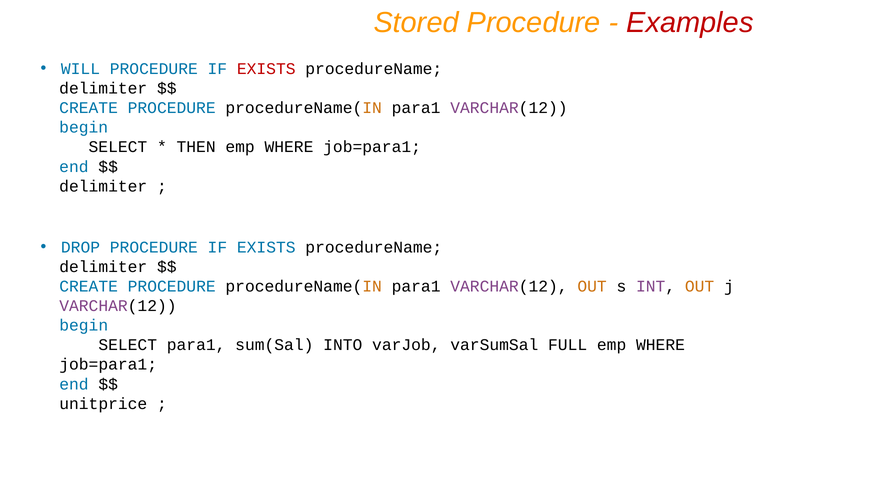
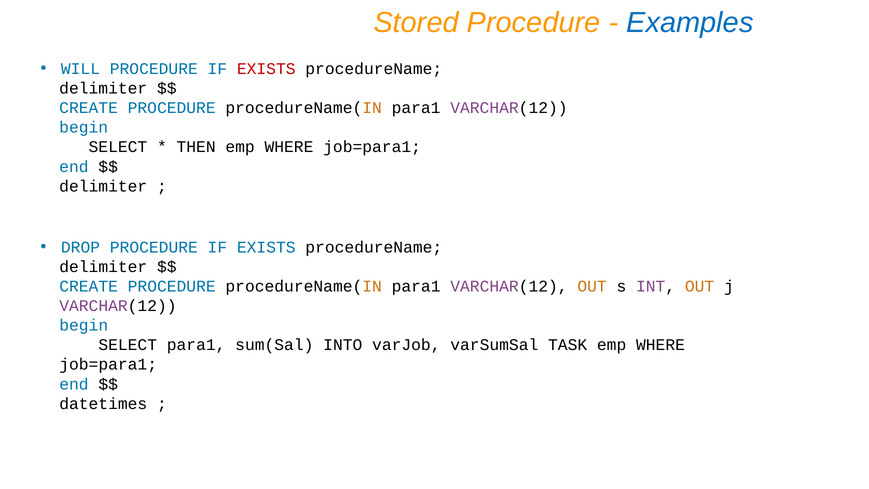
Examples colour: red -> blue (690, 23)
FULL: FULL -> TASK (568, 345)
unitprice: unitprice -> datetimes (103, 404)
